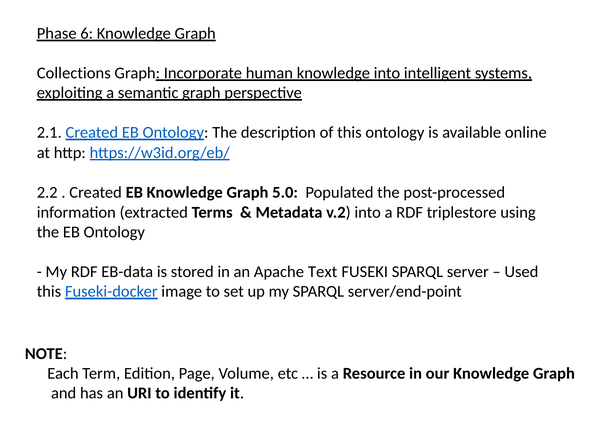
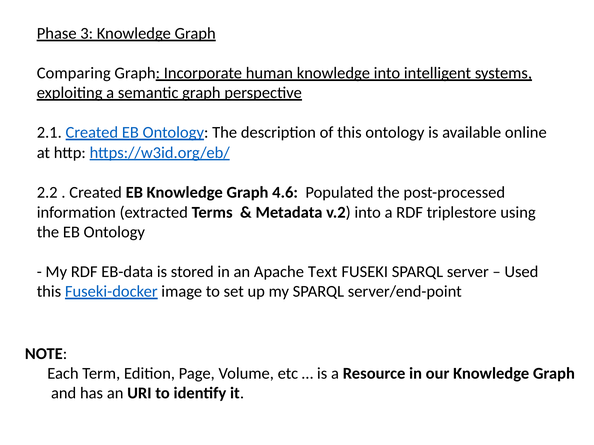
6: 6 -> 3 (87, 33)
Collections: Collections -> Comparing (74, 73)
5.0: 5.0 -> 4.6 (285, 193)
